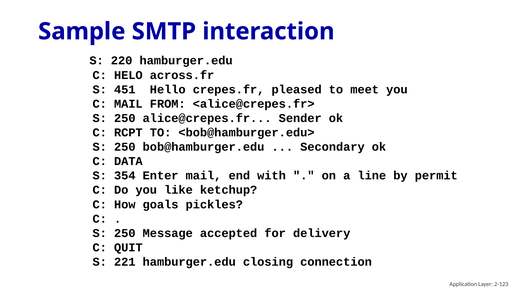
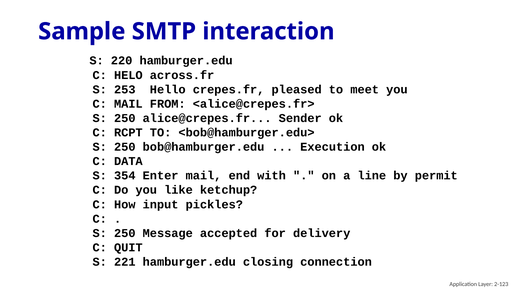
451: 451 -> 253 (125, 89)
Secondary: Secondary -> Execution (332, 147)
goals: goals -> input (161, 204)
